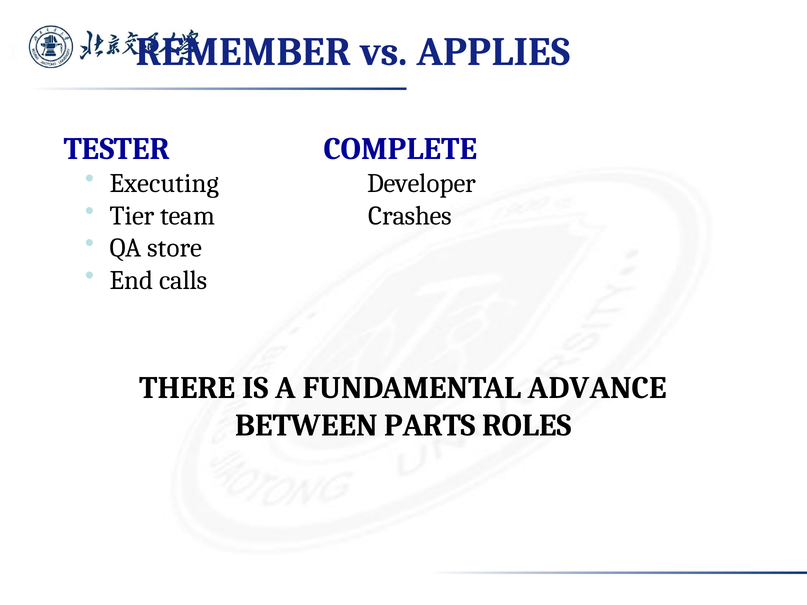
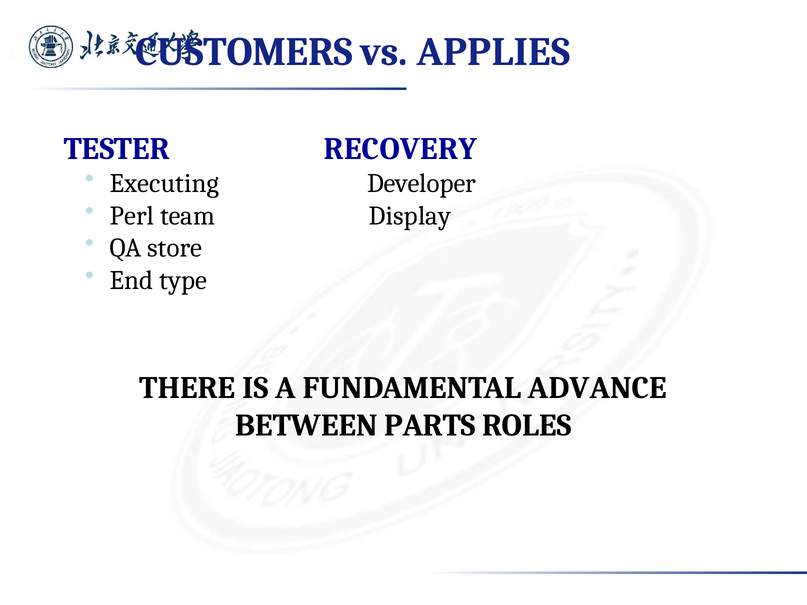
REMEMBER: REMEMBER -> CUSTOMERS (244, 52)
COMPLETE: COMPLETE -> RECOVERY (400, 149)
Tier: Tier -> Perl (132, 216)
Crashes: Crashes -> Display (410, 216)
calls: calls -> type (183, 280)
